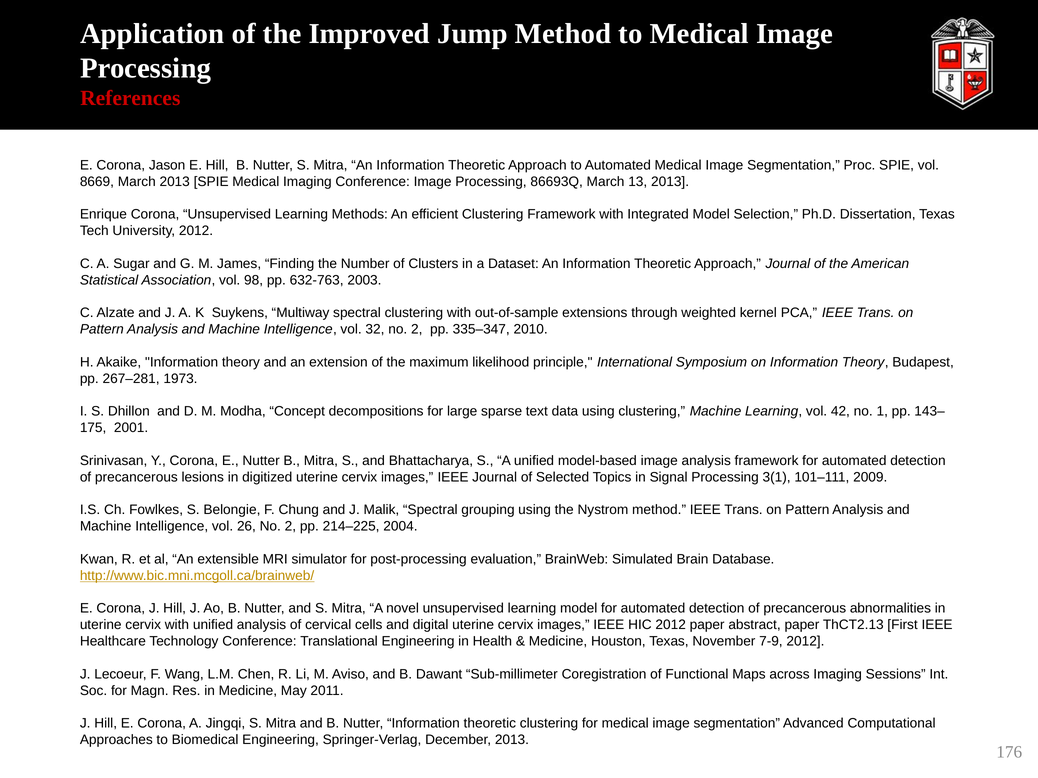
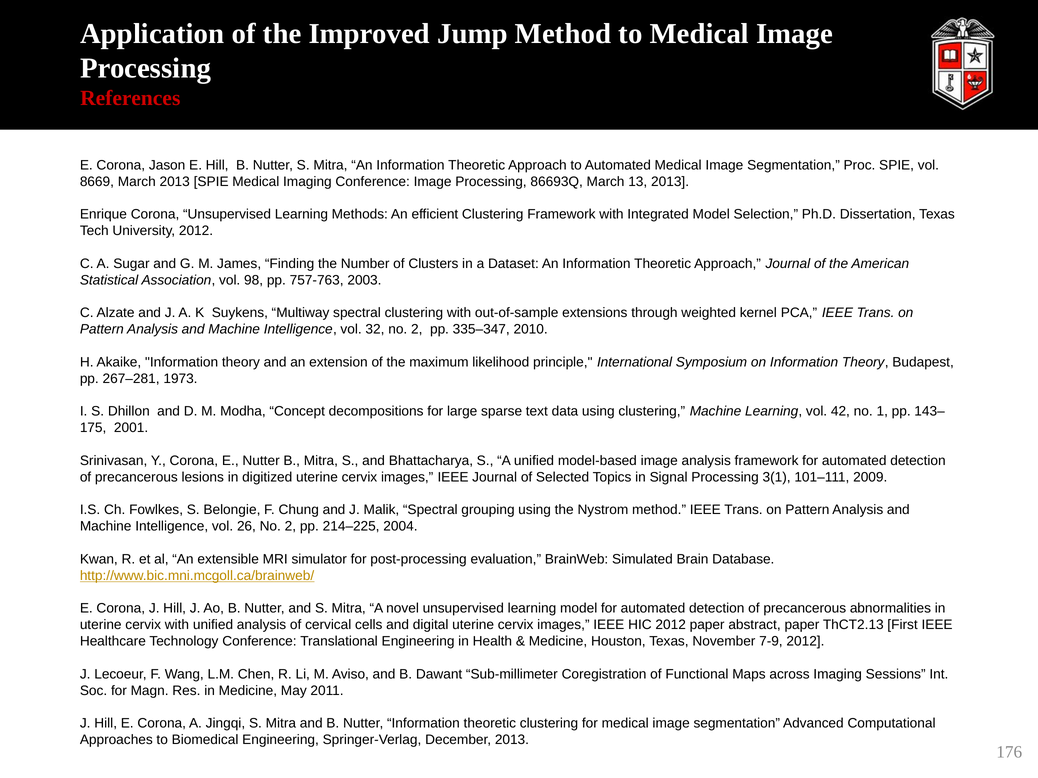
632-763: 632-763 -> 757-763 (317, 280)
